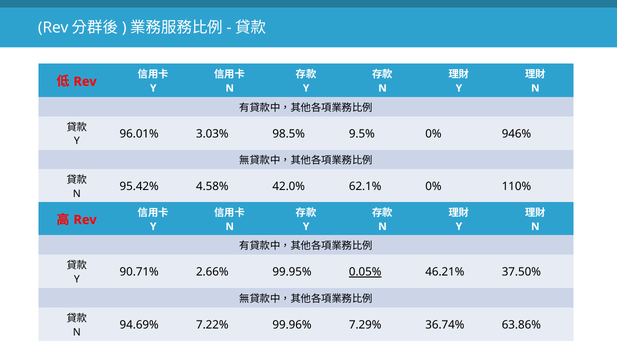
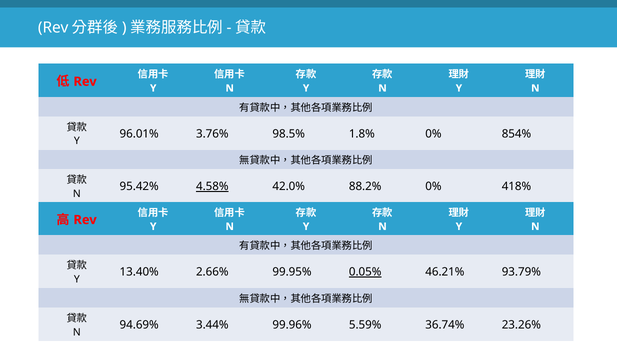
3.03%: 3.03% -> 3.76% (212, 134)
9.5%: 9.5% -> 1.8% (362, 134)
946%: 946% -> 854% (516, 134)
4.58% underline: none -> present (212, 187)
62.1%: 62.1% -> 88.2% (365, 187)
110%: 110% -> 418% (516, 187)
90.71%: 90.71% -> 13.40% (139, 272)
37.50%: 37.50% -> 93.79% (521, 272)
7.22%: 7.22% -> 3.44% (212, 325)
7.29%: 7.29% -> 5.59% (365, 325)
63.86%: 63.86% -> 23.26% (521, 325)
